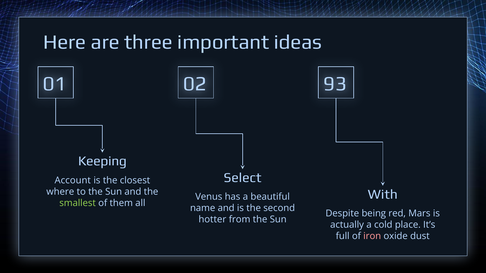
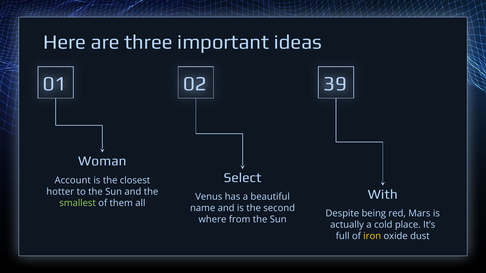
93: 93 -> 39 (335, 84)
Keeping: Keeping -> Woman (102, 161)
where: where -> hotter (60, 192)
hotter: hotter -> where (212, 220)
iron colour: pink -> yellow (372, 236)
